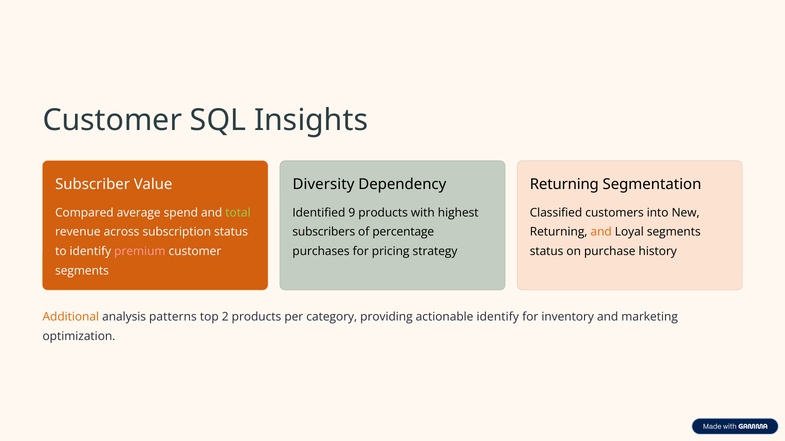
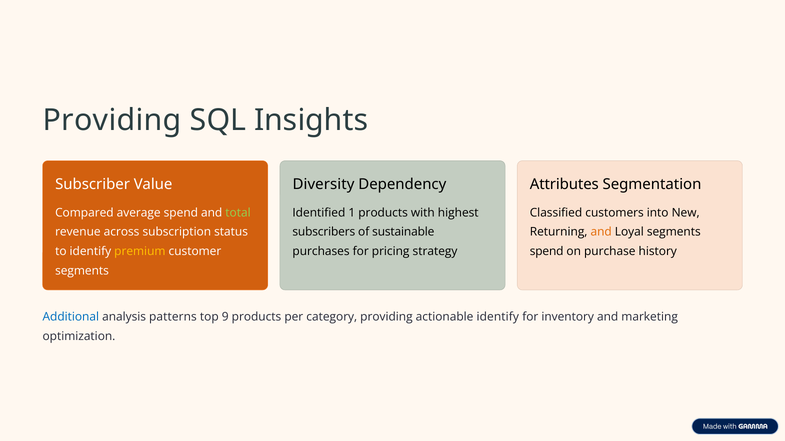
Customer: Customer -> Providing (112, 120)
Returning: Returning -> Attributes (564, 184)
9: 9 -> 1 (352, 213)
percentage: percentage -> sustainable (403, 232)
premium colour: pink -> yellow (140, 252)
status: status -> spend (547, 252)
Additional colour: orange -> blue (71, 317)
2: 2 -> 9 (225, 317)
